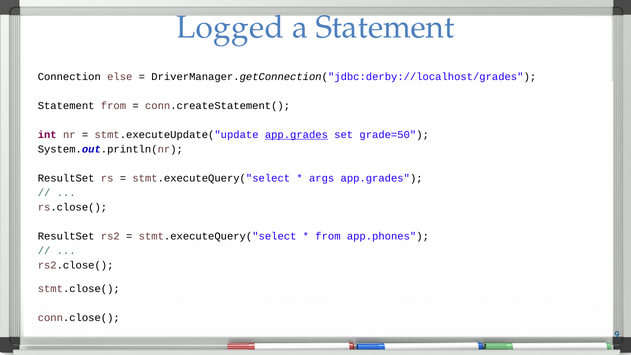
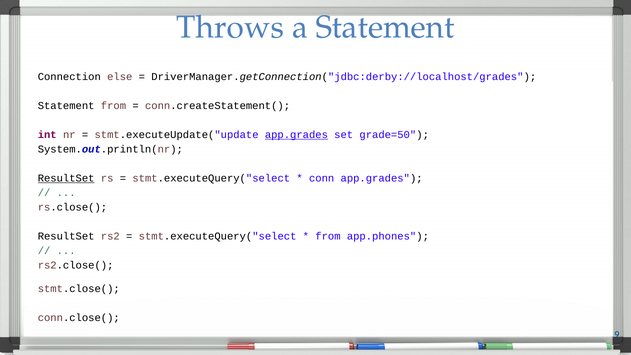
Logged: Logged -> Throws (230, 27)
ResultSet underline: none -> present (66, 178)
args: args -> conn (322, 178)
